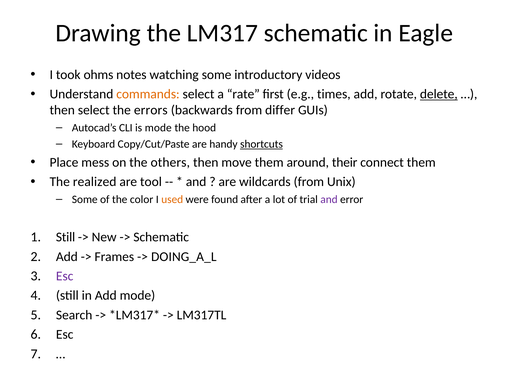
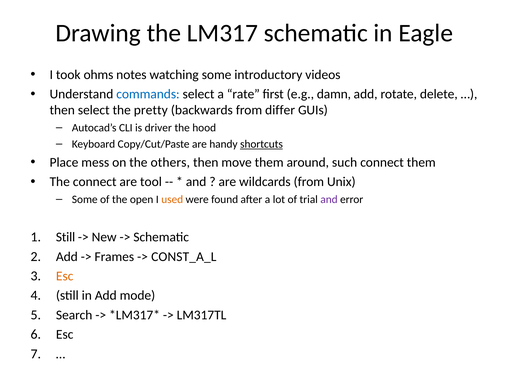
commands colour: orange -> blue (148, 94)
times: times -> damn (334, 94)
delete underline: present -> none (439, 94)
errors: errors -> pretty (151, 110)
is mode: mode -> driver (158, 128)
their: their -> such (345, 163)
The realized: realized -> connect (95, 182)
color: color -> open (142, 200)
DOING_A_L: DOING_A_L -> CONST_A_L (184, 257)
Esc colour: purple -> orange (65, 277)
